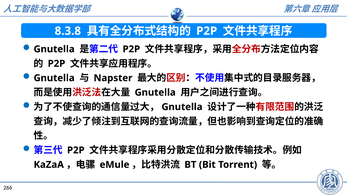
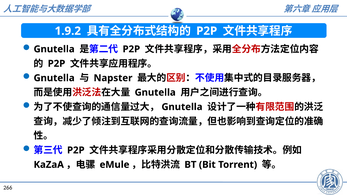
8.3.8: 8.3.8 -> 1.9.2 (68, 31)
